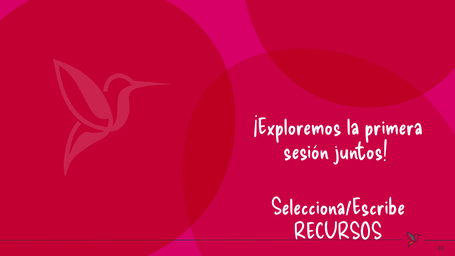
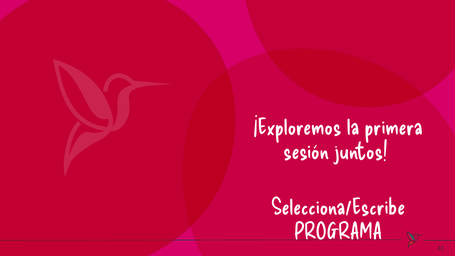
RECURSOS: RECURSOS -> PROGRAMA (338, 232)
